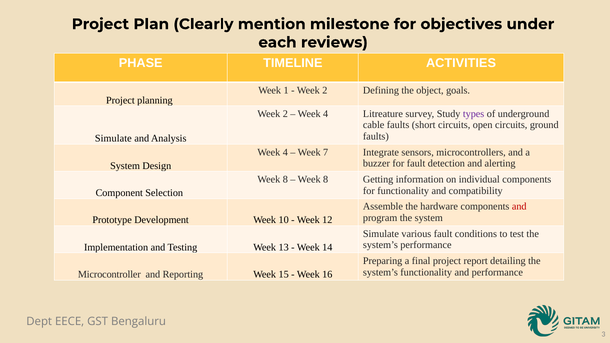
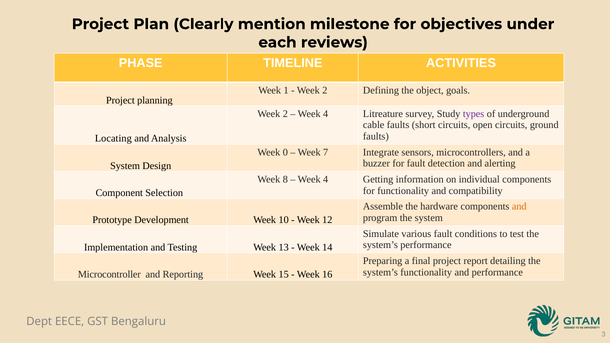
Simulate: Simulate -> Locating (113, 139)
4: 4 -> 0 (285, 152)
8: 8 -> 4 (326, 179)
and colour: red -> orange (519, 207)
